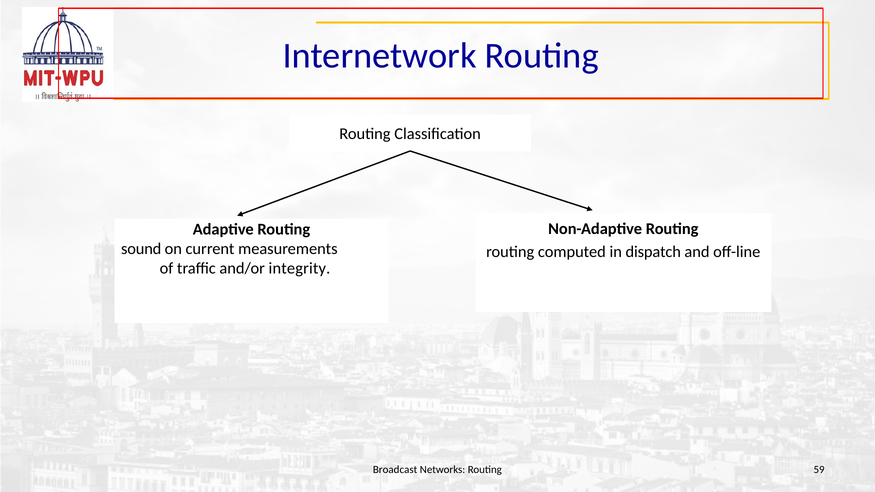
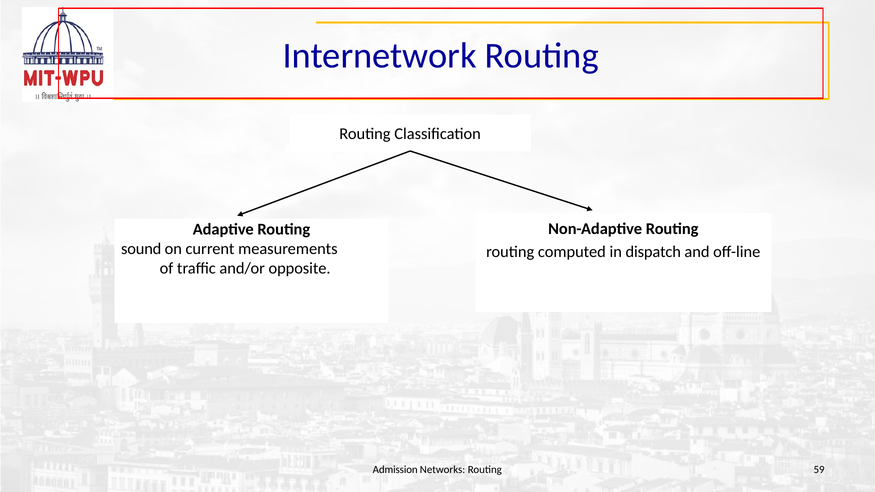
integrity: integrity -> opposite (300, 269)
Broadcast: Broadcast -> Admission (395, 470)
